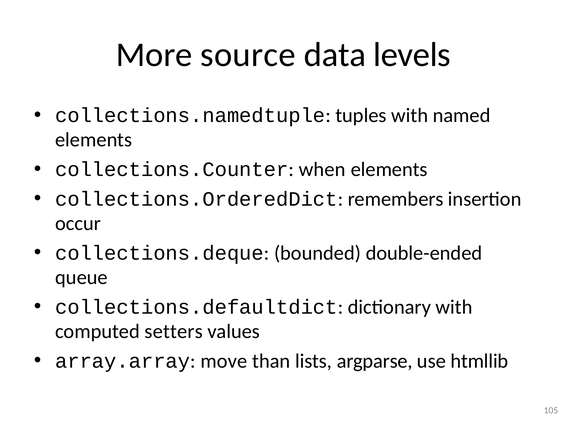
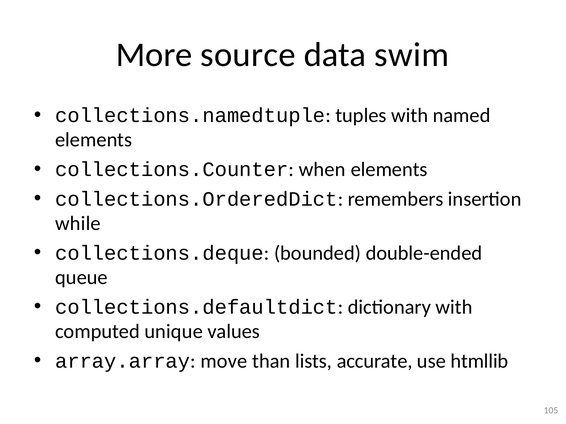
levels: levels -> swim (412, 55)
occur: occur -> while (78, 224)
setters: setters -> unique (174, 332)
argparse: argparse -> accurate (375, 361)
